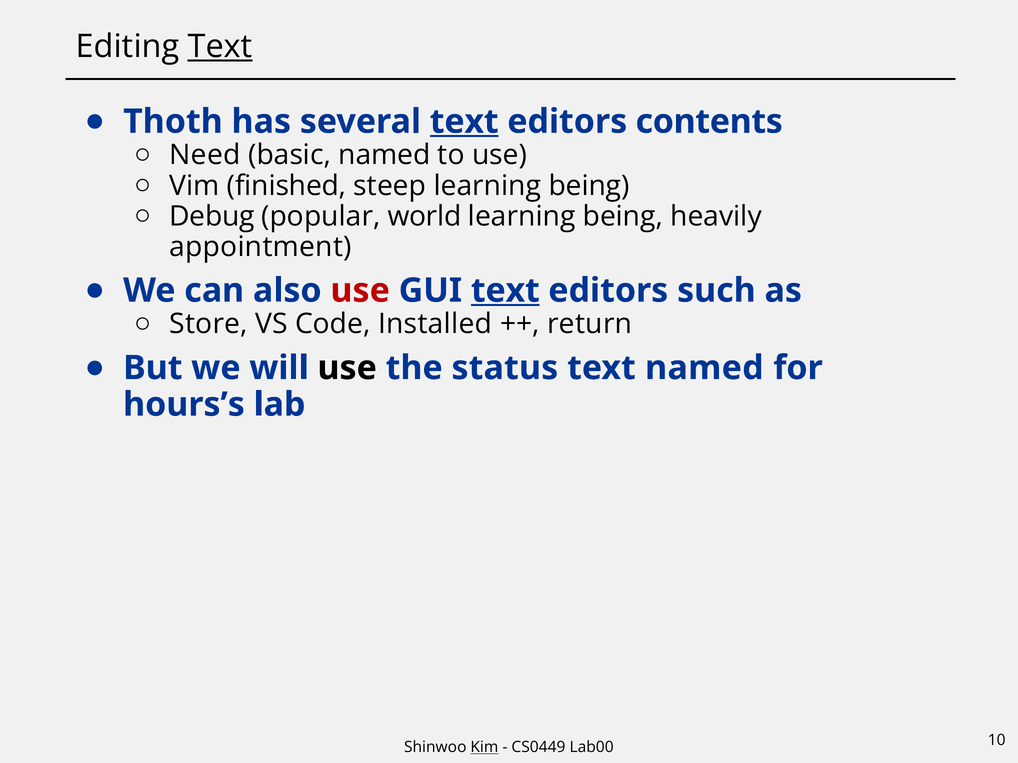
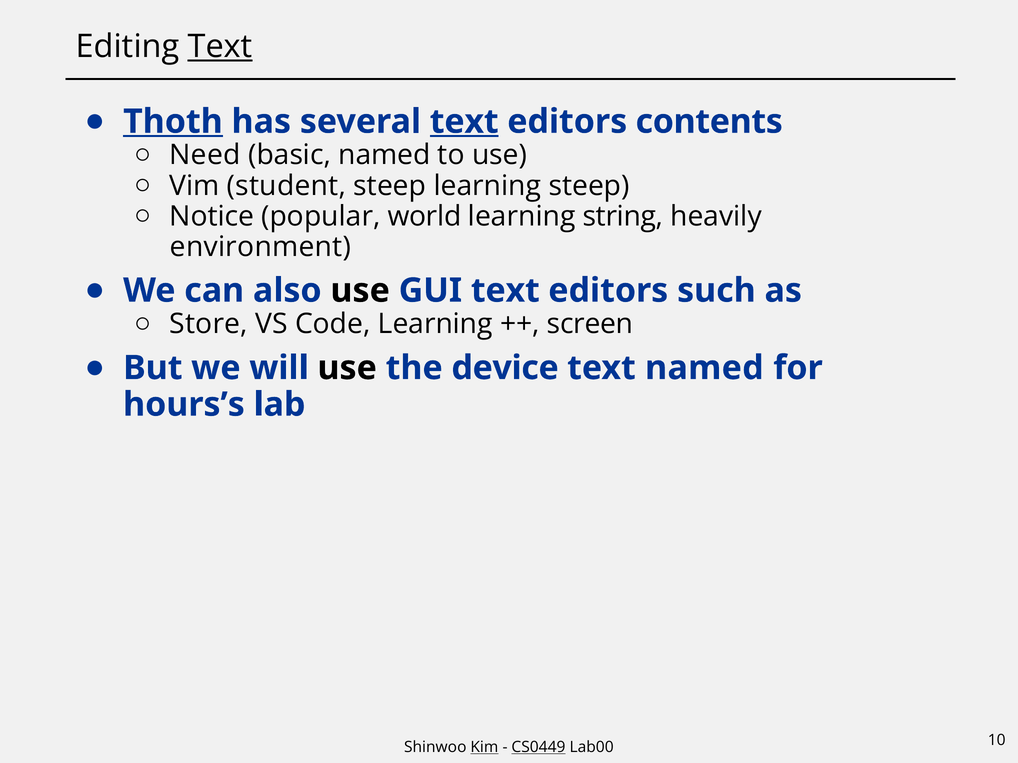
Thoth underline: none -> present (173, 122)
finished: finished -> student (286, 186)
steep learning being: being -> steep (589, 186)
Debug: Debug -> Notice (212, 216)
being: being -> string (623, 216)
appointment: appointment -> environment (260, 247)
use colour: red -> black (360, 291)
text underline: present -> none (505, 291)
Code Installed: Installed -> Learning (435, 324)
return: return -> screen (590, 324)
status: status -> device (505, 368)
CS0449 underline: none -> present (538, 748)
